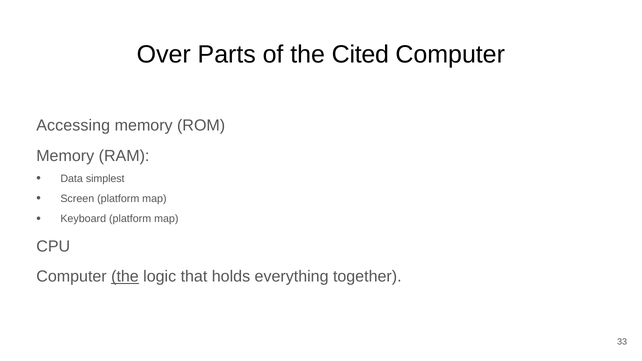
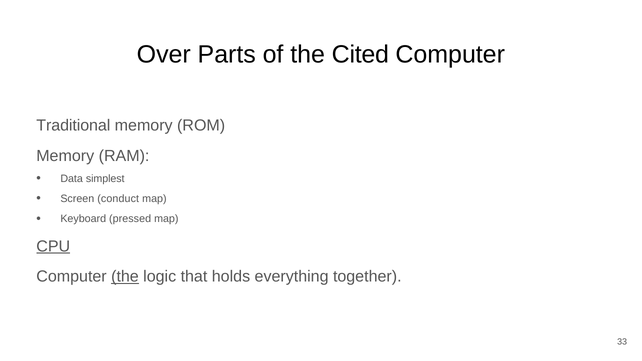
Accessing: Accessing -> Traditional (73, 126)
Screen platform: platform -> conduct (118, 199)
Keyboard platform: platform -> pressed (130, 219)
CPU underline: none -> present (53, 246)
